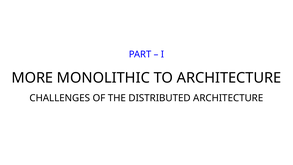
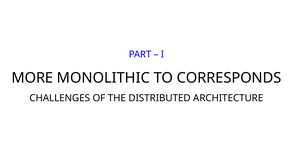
TO ARCHITECTURE: ARCHITECTURE -> CORRESPONDS (229, 78)
